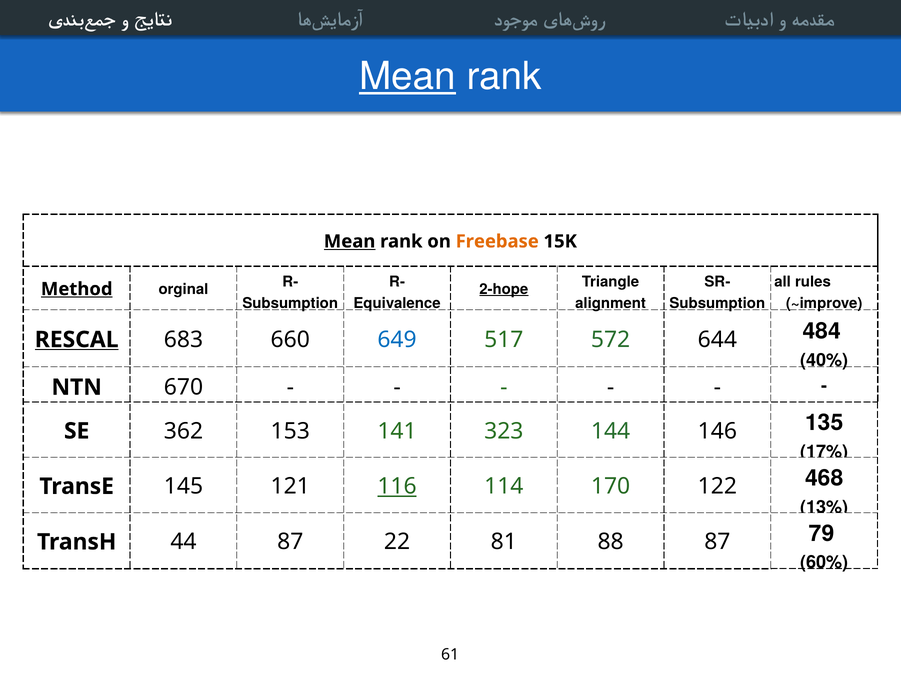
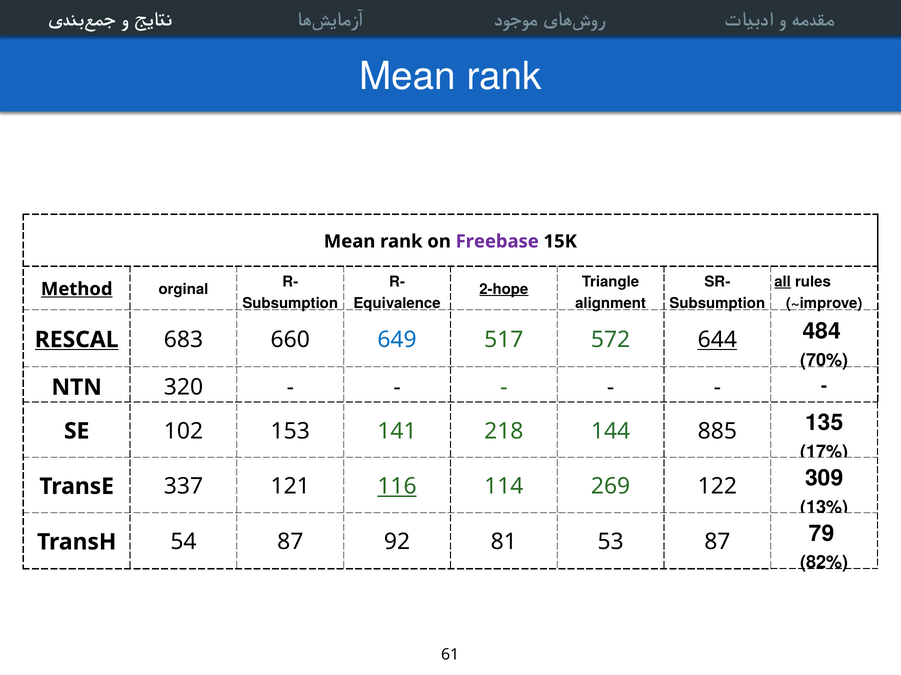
Mean underline: present -> none (408, 77)
Mean underline: present -> none (350, 242)
Freebase colour: orange -> purple (497, 242)
all underline: none -> present (783, 282)
644 underline: none -> present (717, 340)
40%: 40% -> 70% (824, 361)
670: 670 -> 320 (183, 388)
362: 362 -> 102 (183, 431)
323: 323 -> 218 (504, 431)
146: 146 -> 885 (717, 431)
145: 145 -> 337 (183, 487)
170: 170 -> 269 (611, 487)
468: 468 -> 309 (824, 479)
44: 44 -> 54 (183, 543)
22: 22 -> 92 (397, 543)
88: 88 -> 53 (611, 543)
60%: 60% -> 82% (824, 563)
